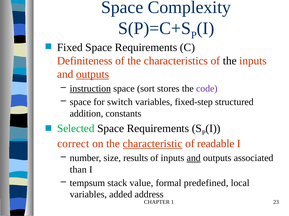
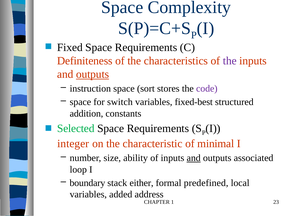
the colour: black -> purple (230, 61)
instruction underline: present -> none (90, 89)
fixed-step: fixed-step -> fixed-best (194, 102)
correct: correct -> integer (73, 144)
characteristic underline: present -> none (153, 144)
readable: readable -> minimal (216, 144)
results: results -> ability (136, 158)
than: than -> loop (78, 170)
tempsum: tempsum -> boundary (87, 184)
value: value -> either (141, 184)
